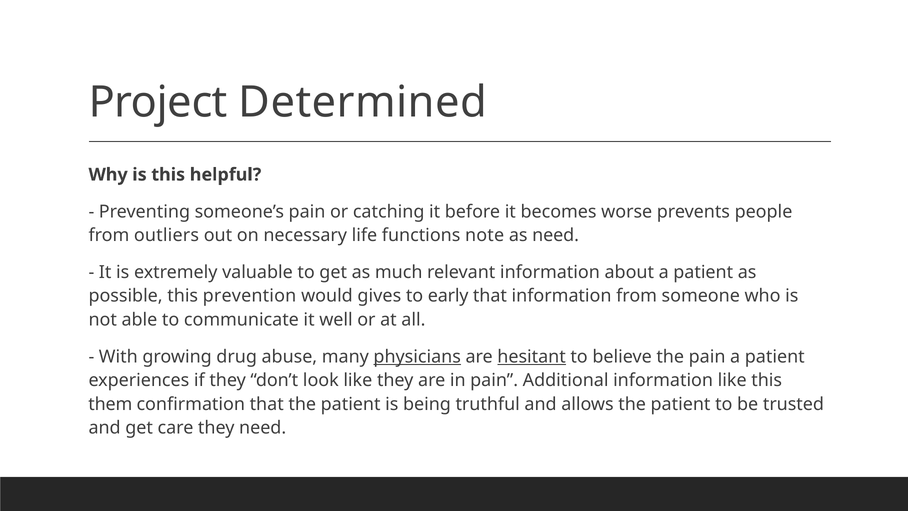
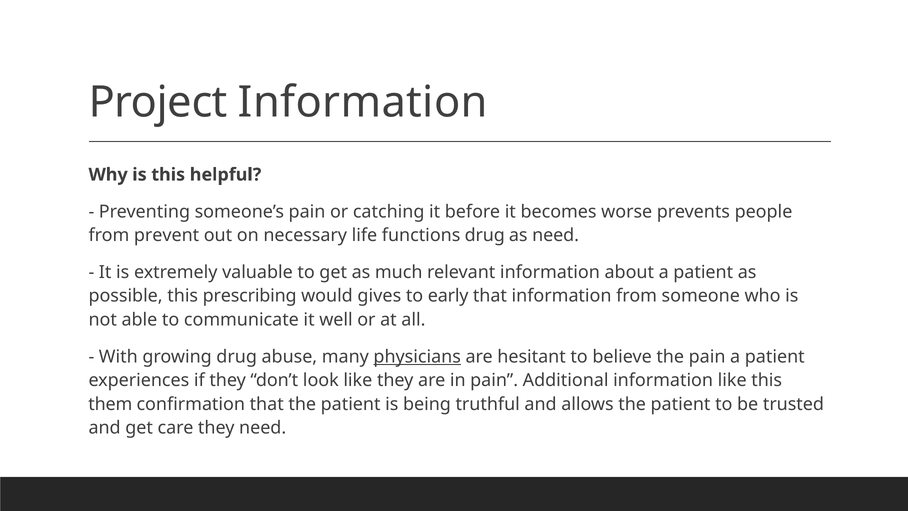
Project Determined: Determined -> Information (363, 102)
outliers: outliers -> prevent (167, 235)
functions note: note -> drug (485, 235)
prevention: prevention -> prescribing (250, 296)
hesitant underline: present -> none (532, 357)
